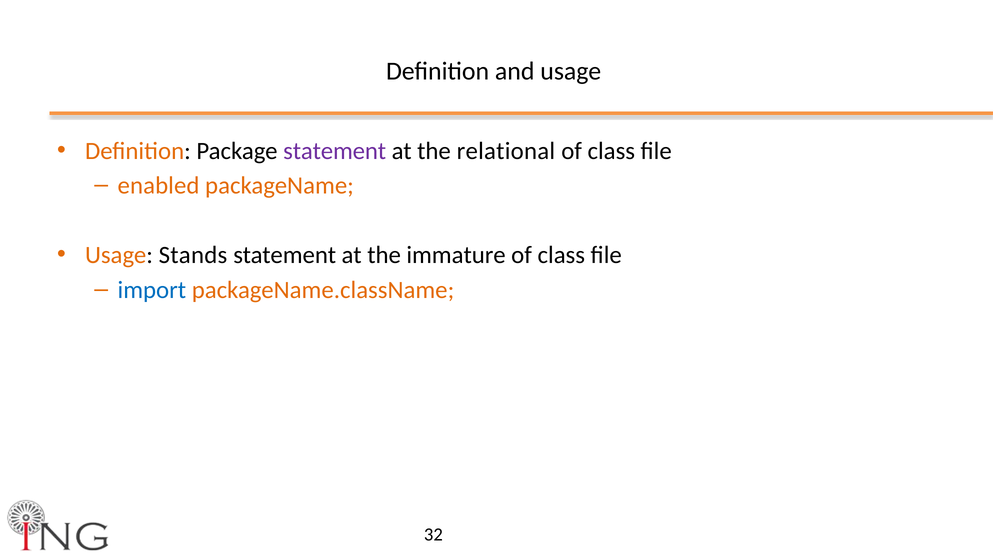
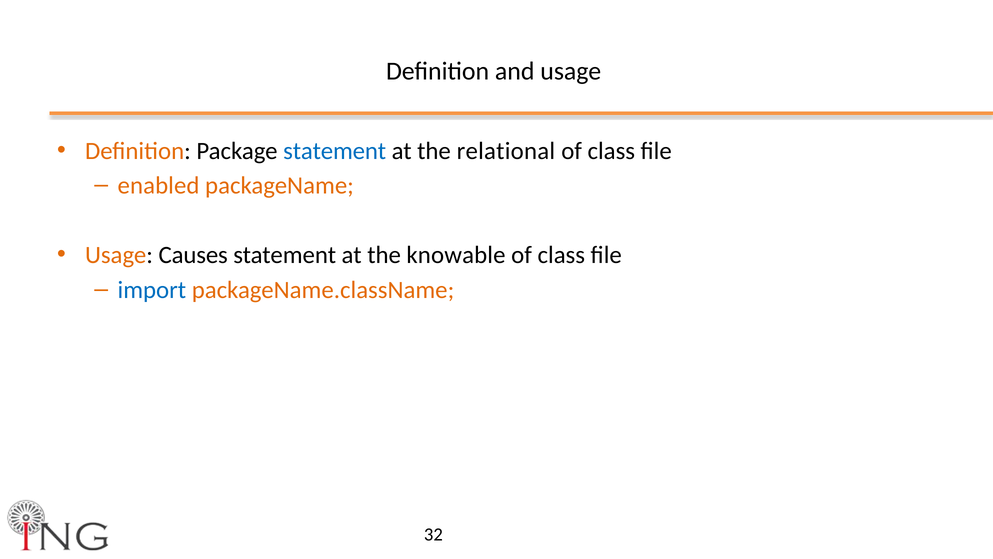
statement colour: purple -> blue (335, 151)
Stands: Stands -> Causes (193, 255)
immature: immature -> knowable (456, 255)
